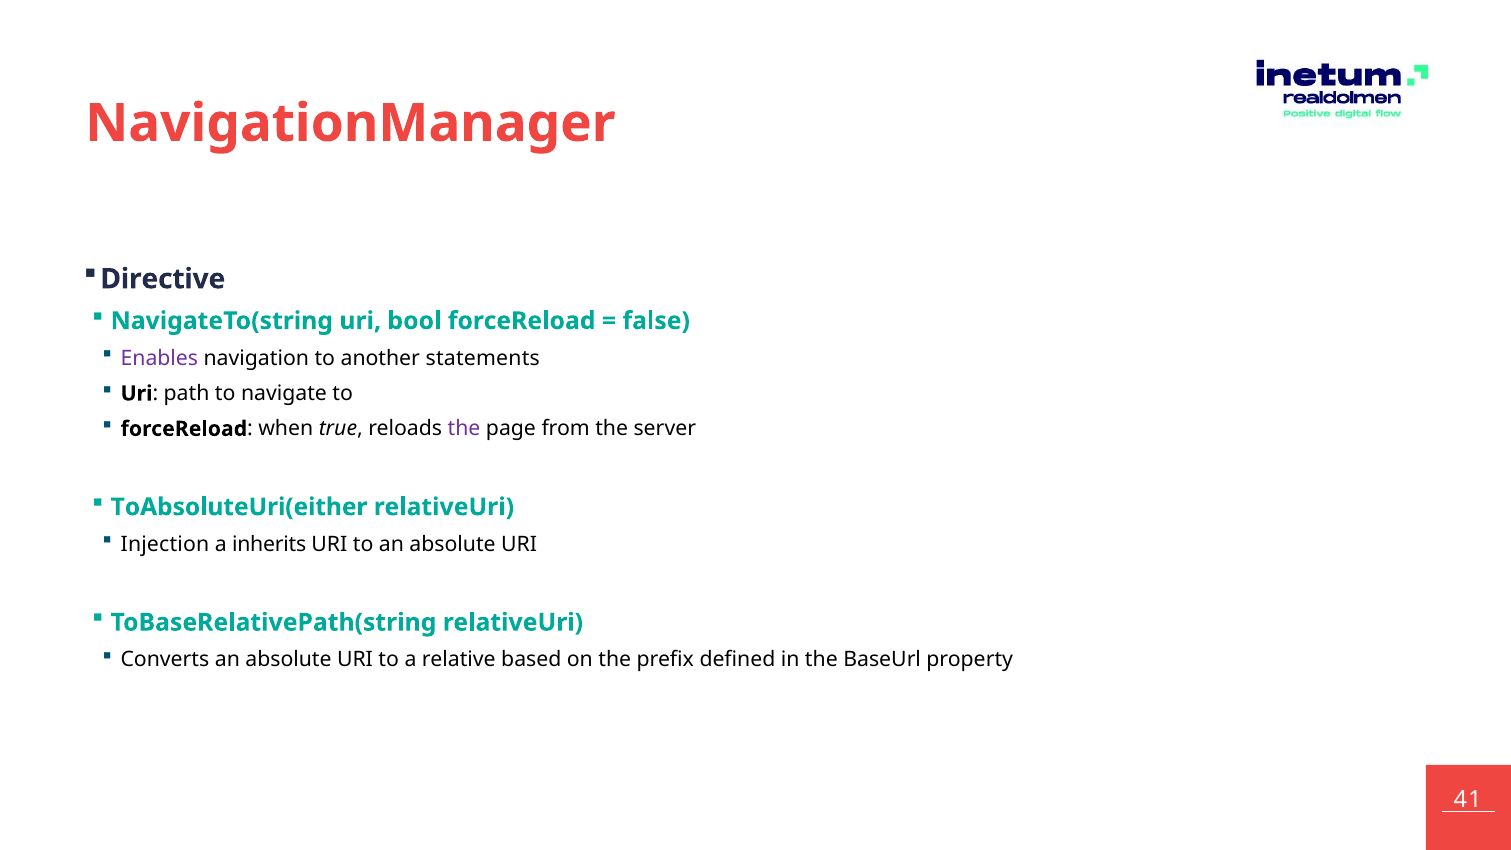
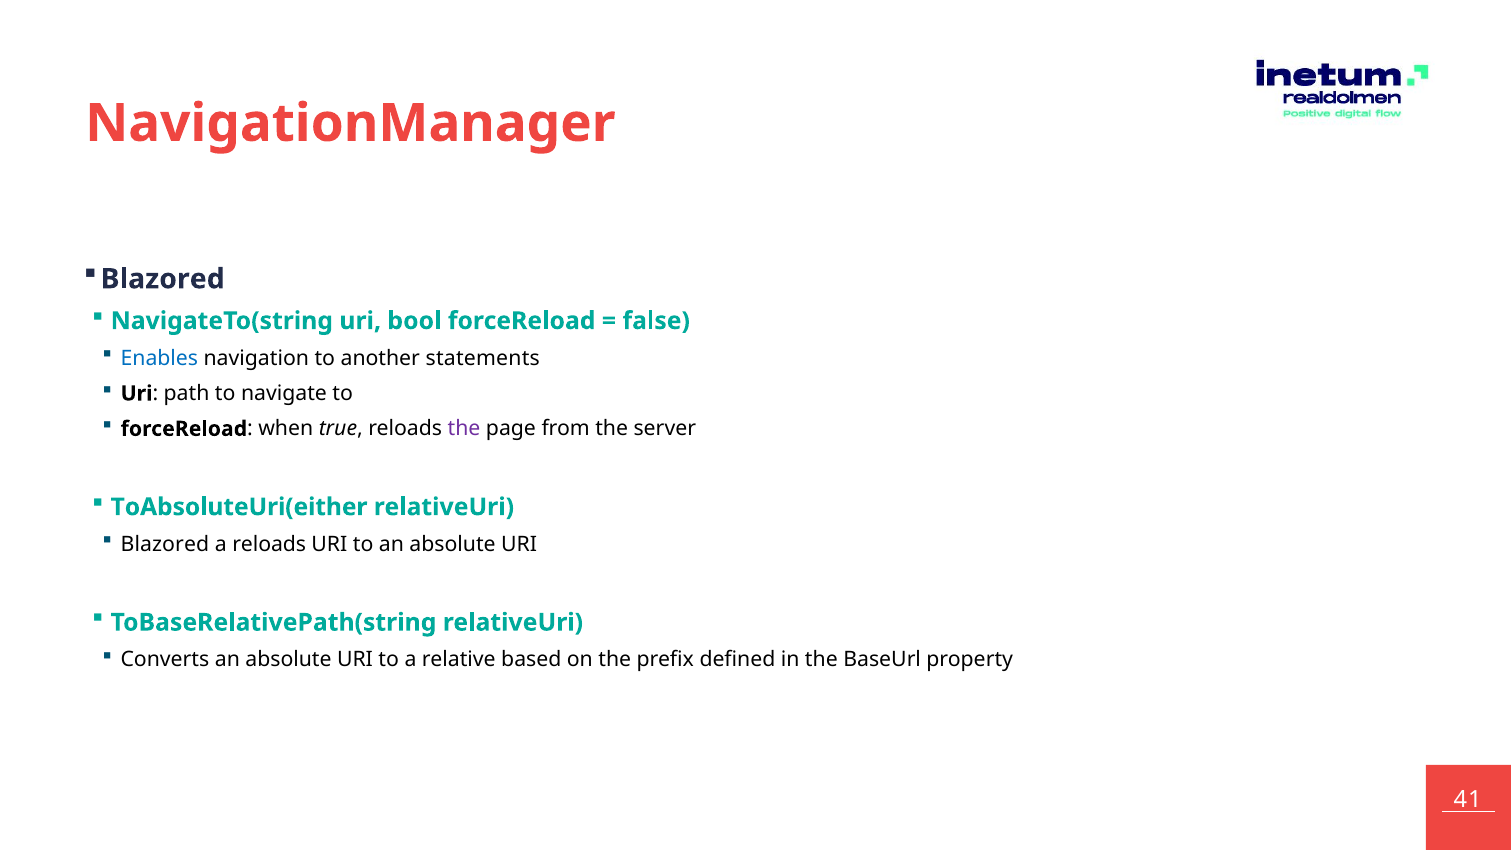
Directive: Directive -> Blazored (163, 279)
Enables colour: purple -> blue (159, 358)
Injection: Injection -> Blazored (165, 544)
a inherits: inherits -> reloads (269, 544)
